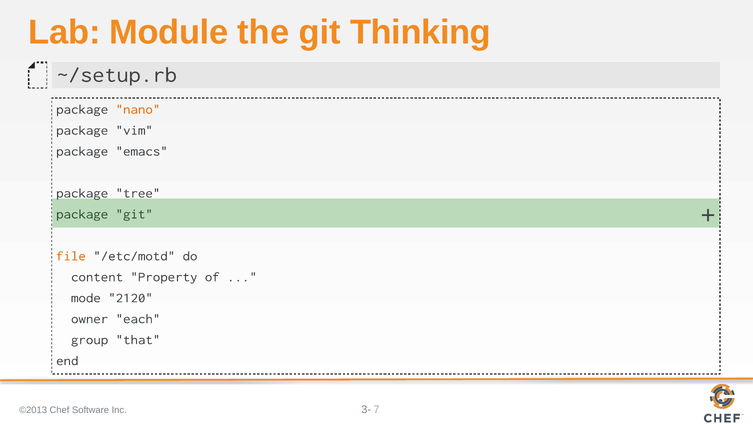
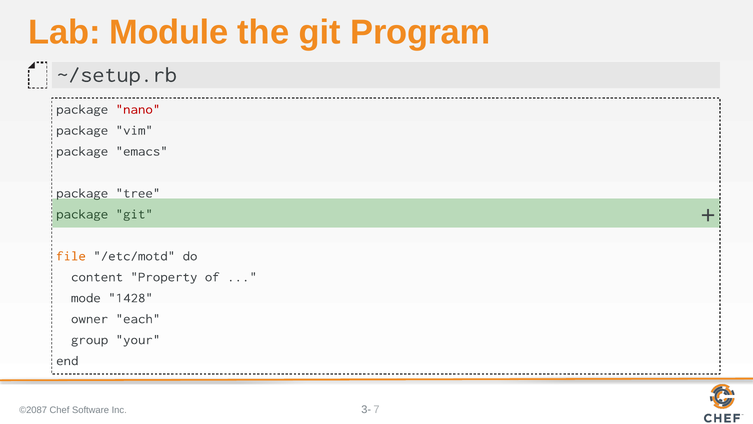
Thinking: Thinking -> Program (420, 33)
nano colour: orange -> red (138, 109)
2120: 2120 -> 1428 (131, 297)
that: that -> your (138, 339)
©2013: ©2013 -> ©2087 (33, 410)
